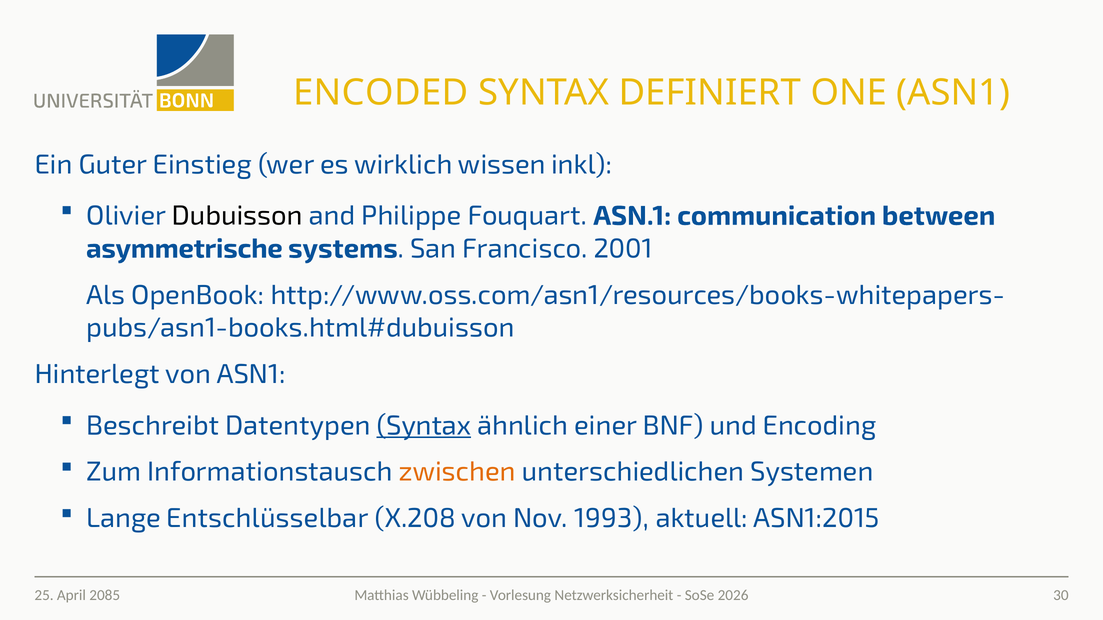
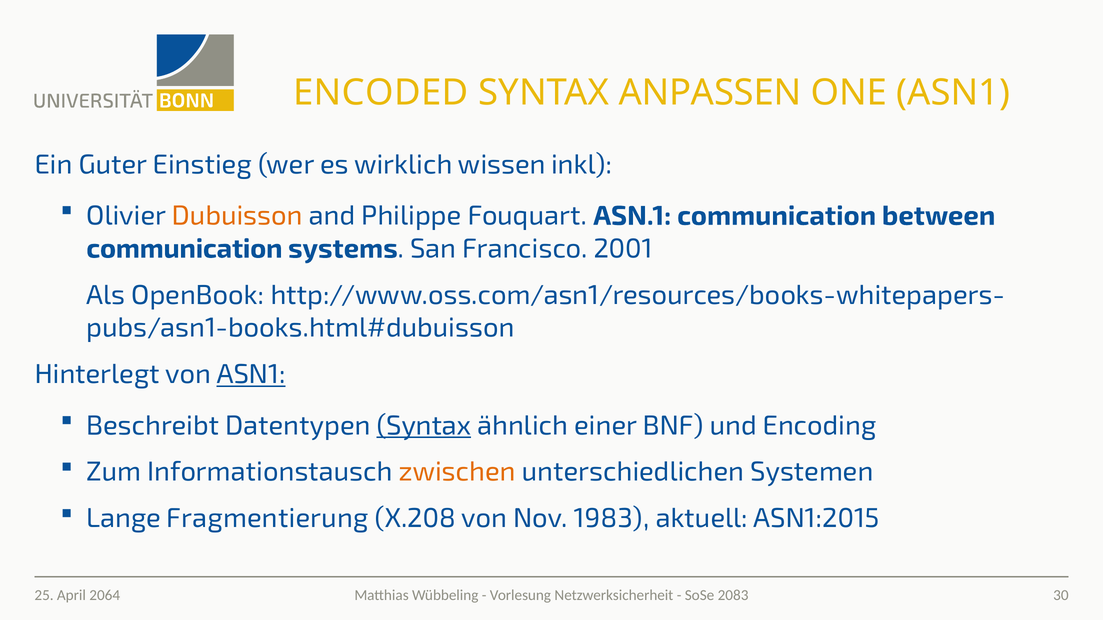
DEFINIERT: DEFINIERT -> ANPASSEN (710, 93)
Dubuisson colour: black -> orange (237, 216)
asymmetrische: asymmetrische -> communication (184, 249)
ASN1 underline: none -> present (251, 375)
Entschlüsselbar: Entschlüsselbar -> Fragmentierung (267, 519)
1993: 1993 -> 1983 (611, 519)
2026: 2026 -> 2083 (733, 596)
2085: 2085 -> 2064 (105, 596)
